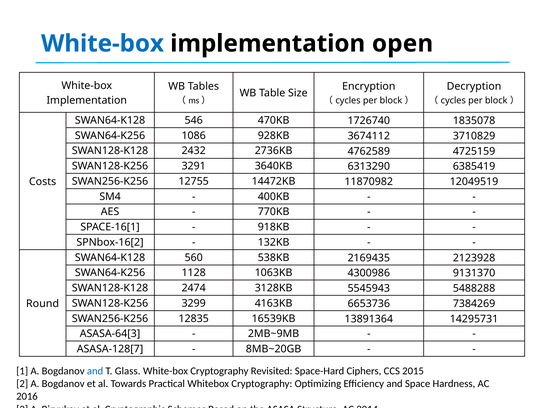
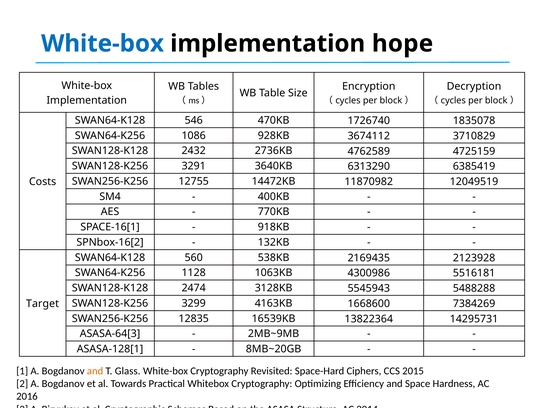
open: open -> hope (403, 44)
9131370: 9131370 -> 5516181 (474, 273)
6653736: 6653736 -> 1668600 (369, 304)
Round: Round -> Target (43, 304)
13891364: 13891364 -> 13822364 (369, 319)
ASASA-128[7: ASASA-128[7 -> ASASA-128[1 (110, 349)
and colour: blue -> orange (95, 371)
